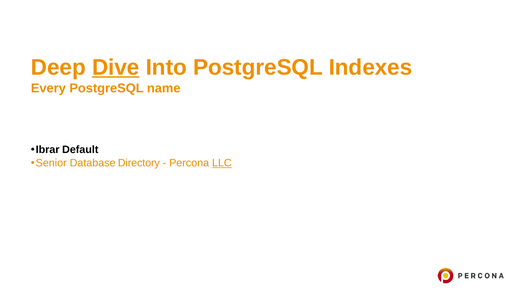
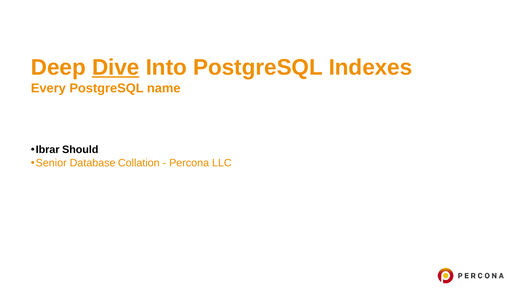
Default: Default -> Should (80, 150)
Directory: Directory -> Collation (139, 163)
LLC underline: present -> none (222, 163)
